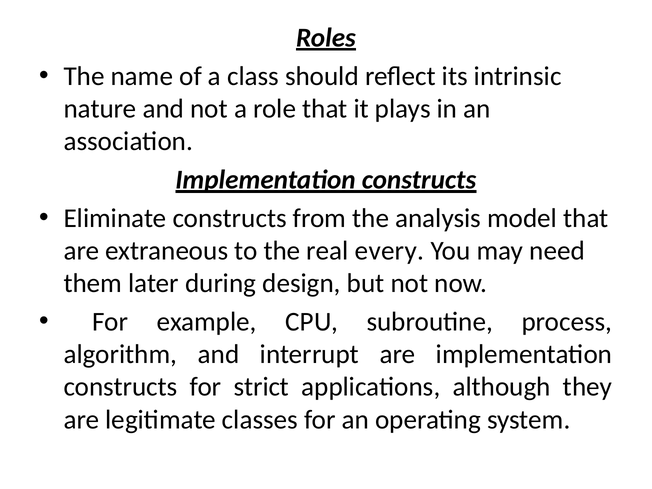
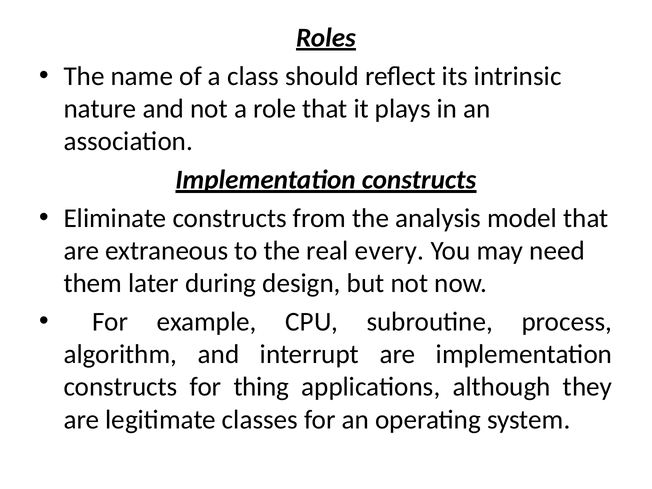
strict: strict -> thing (261, 387)
